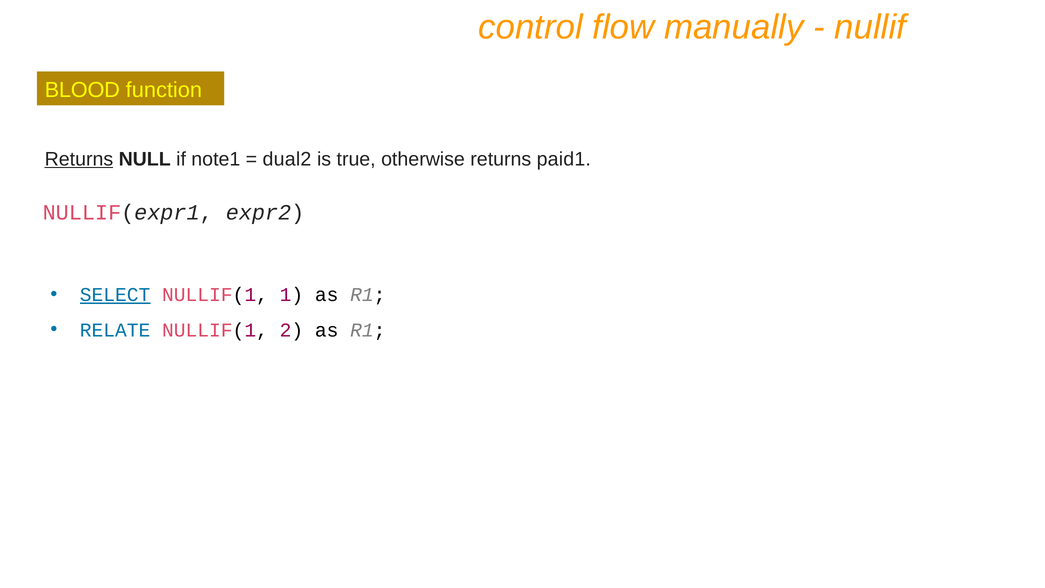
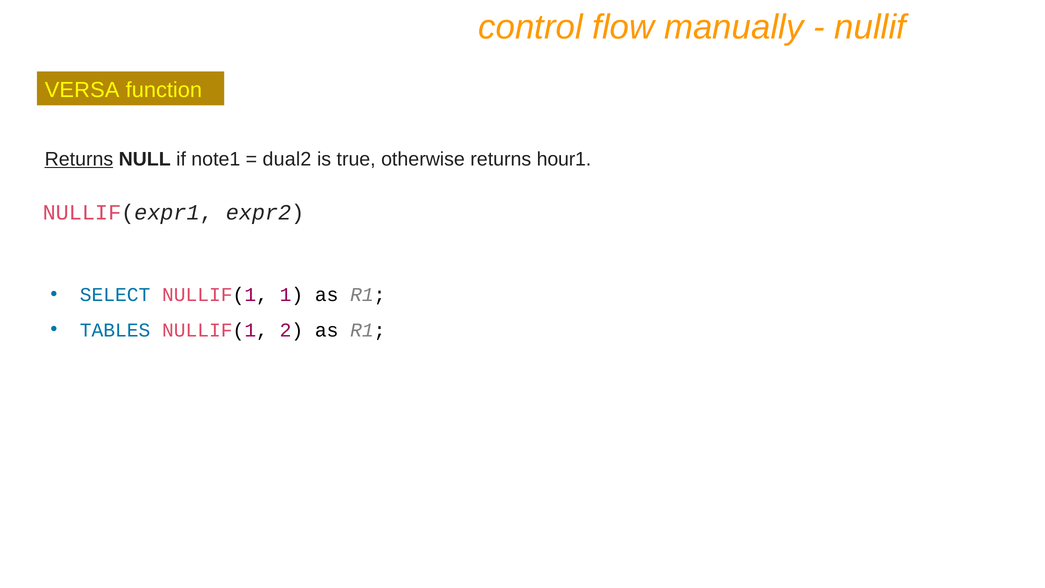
BLOOD: BLOOD -> VERSA (82, 90)
paid1: paid1 -> hour1 (564, 159)
SELECT underline: present -> none (115, 295)
RELATE: RELATE -> TABLES (115, 330)
